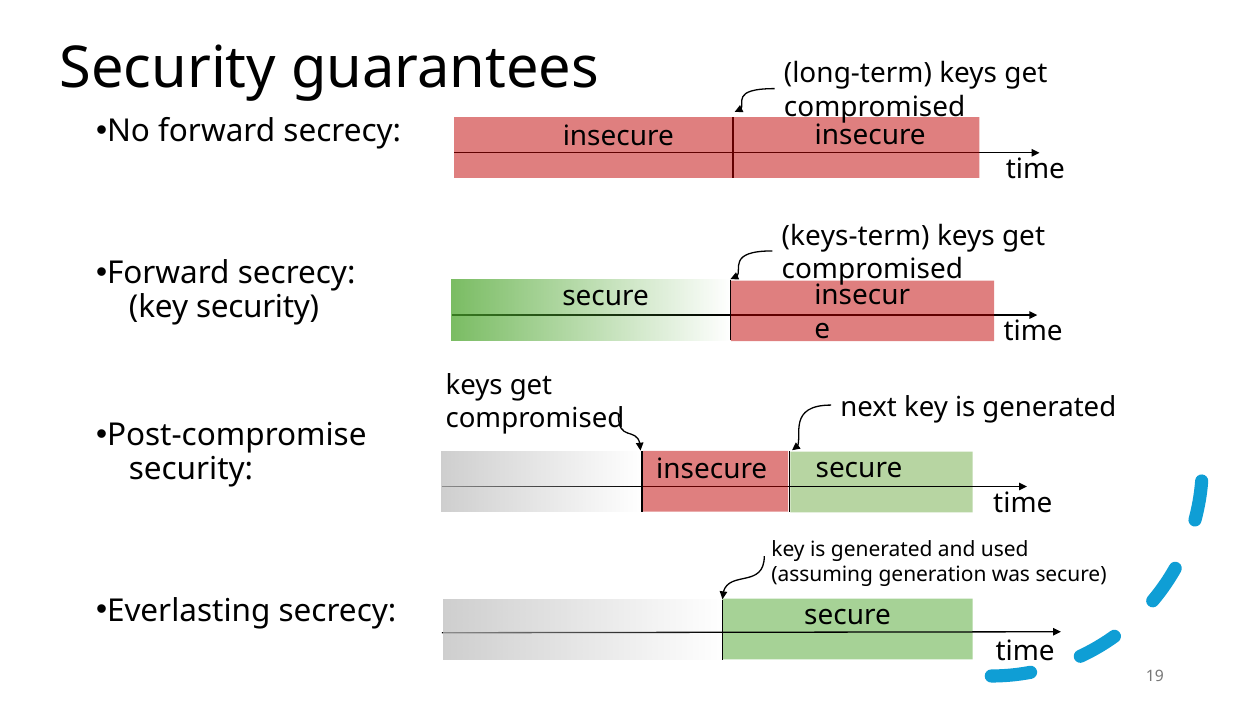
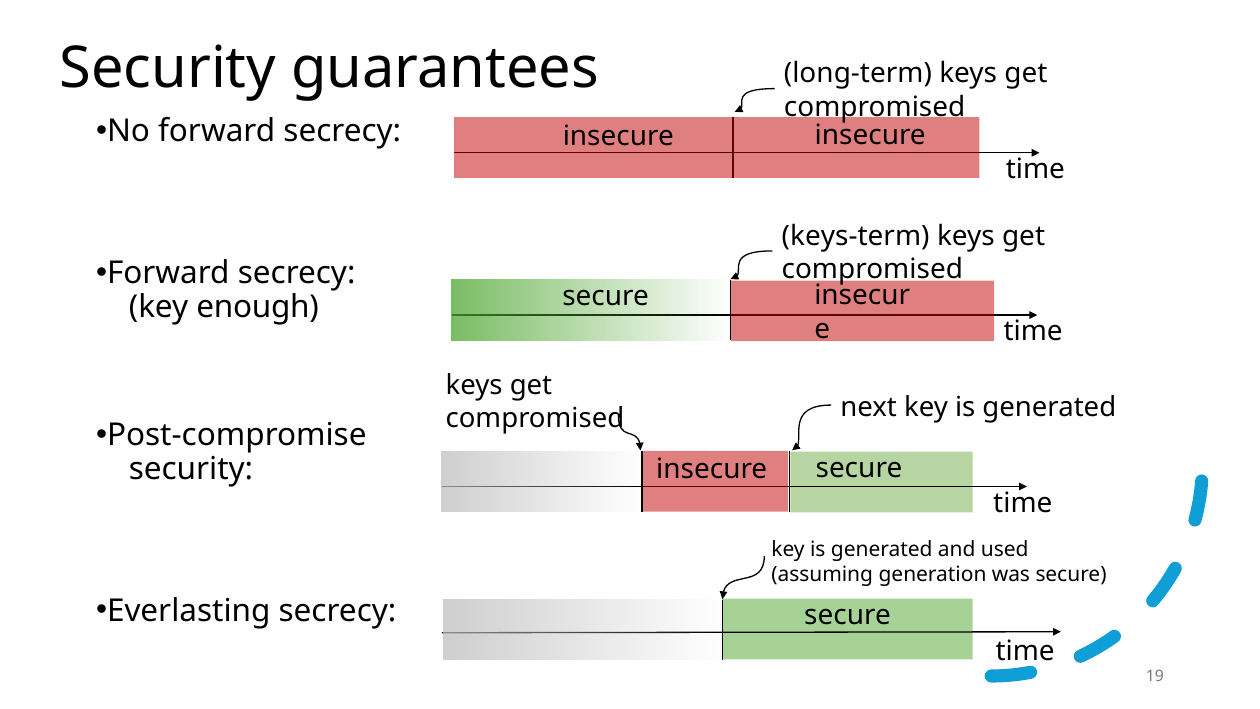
key security: security -> enough (258, 307)
